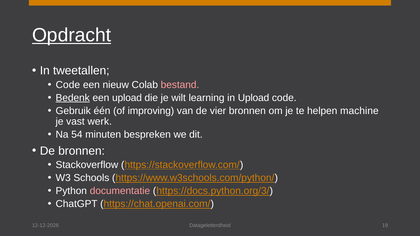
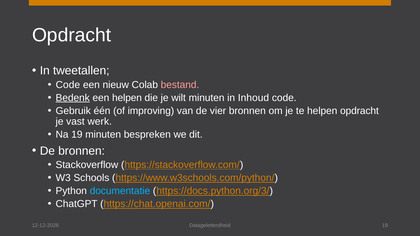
Opdracht underline: present -> none (72, 35)
een upload: upload -> helpen (127, 98)
wilt learning: learning -> minuten (207, 98)
in Upload: Upload -> Inhoud (253, 98)
helpen machine: machine -> opdracht (359, 111)
Na 54: 54 -> 19 (77, 135)
documentatie colour: pink -> light blue (120, 191)
